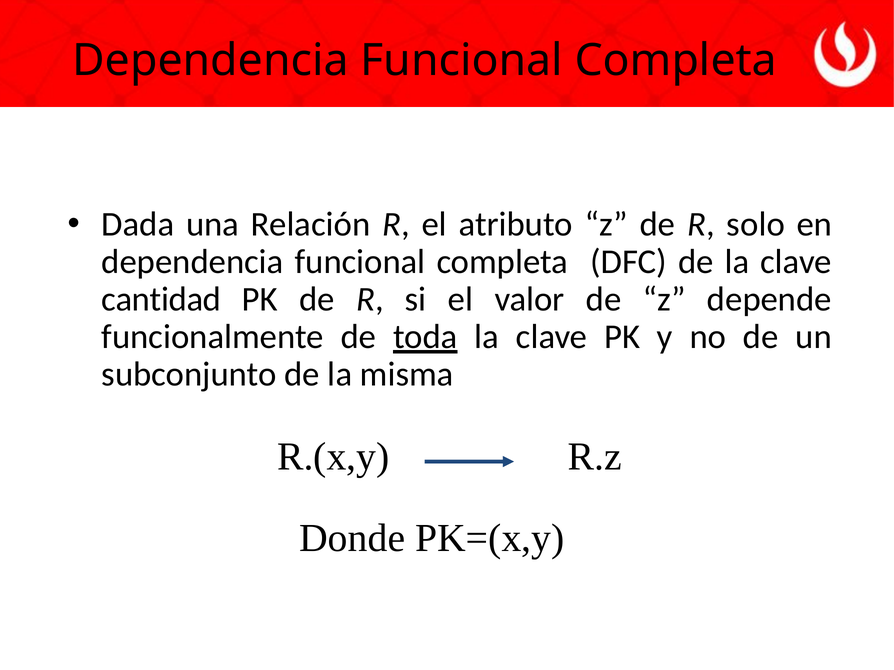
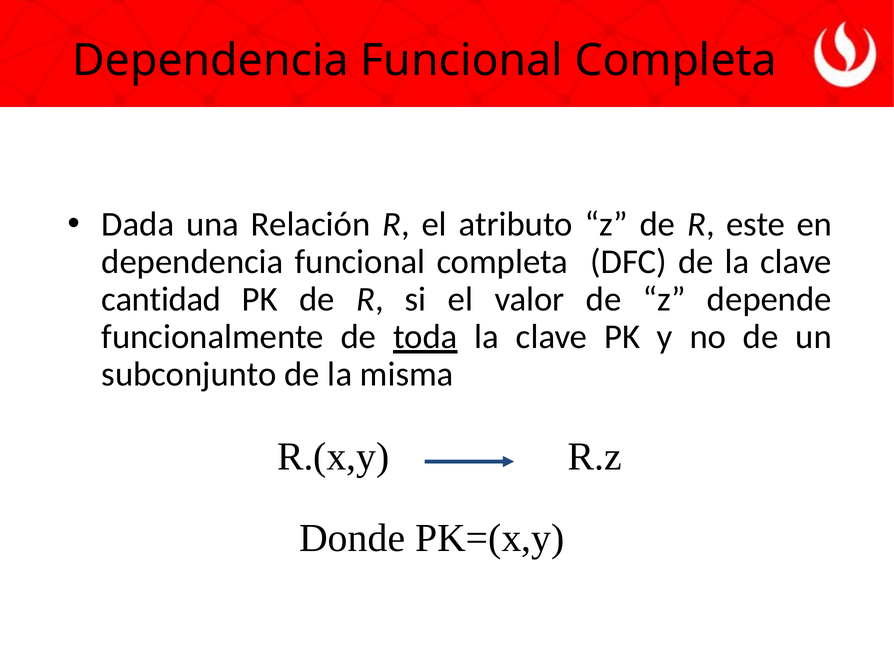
solo: solo -> este (756, 225)
